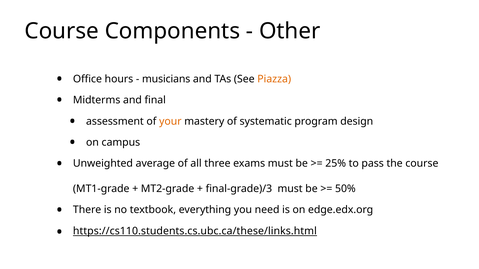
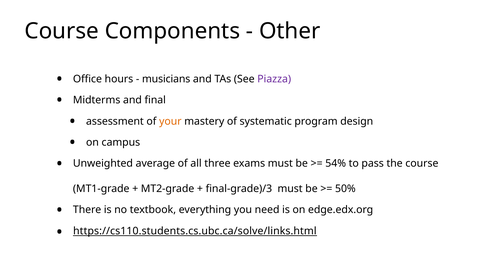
Piazza colour: orange -> purple (274, 79)
25%: 25% -> 54% (336, 164)
https://cs110.students.cs.ubc.ca/these/links.html: https://cs110.students.cs.ubc.ca/these/links.html -> https://cs110.students.cs.ubc.ca/solve/links.html (195, 231)
